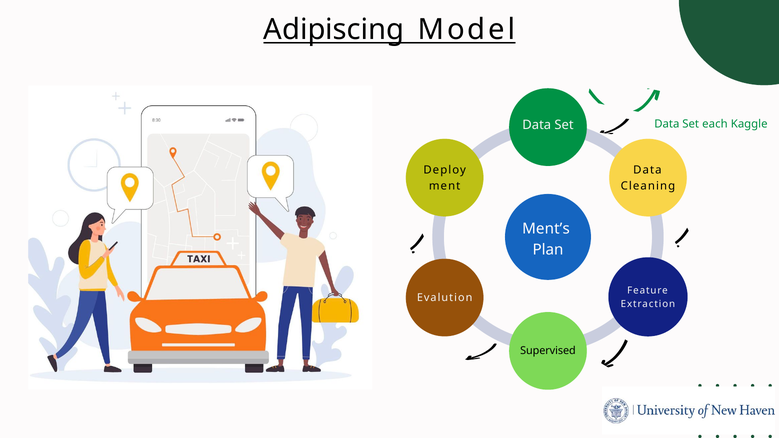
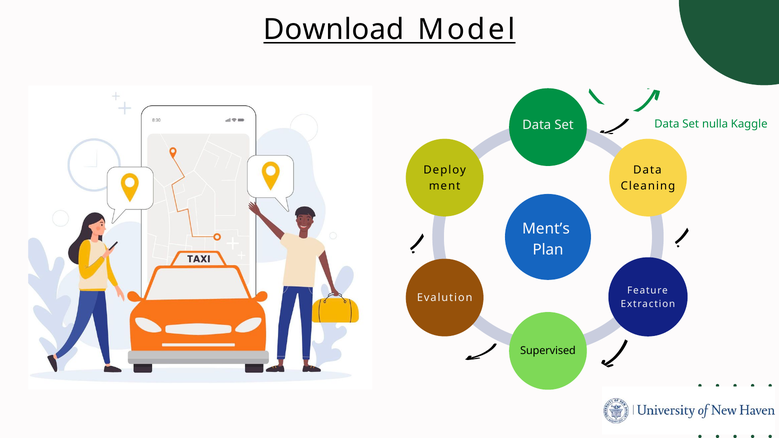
Adipiscing: Adipiscing -> Download (334, 30)
each: each -> nulla (715, 124)
